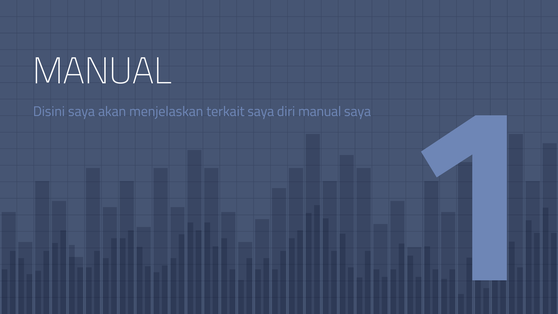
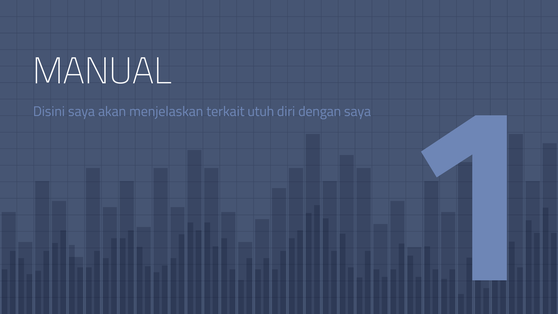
terkait saya: saya -> utuh (261, 112)
diri manual: manual -> dengan (320, 112)
